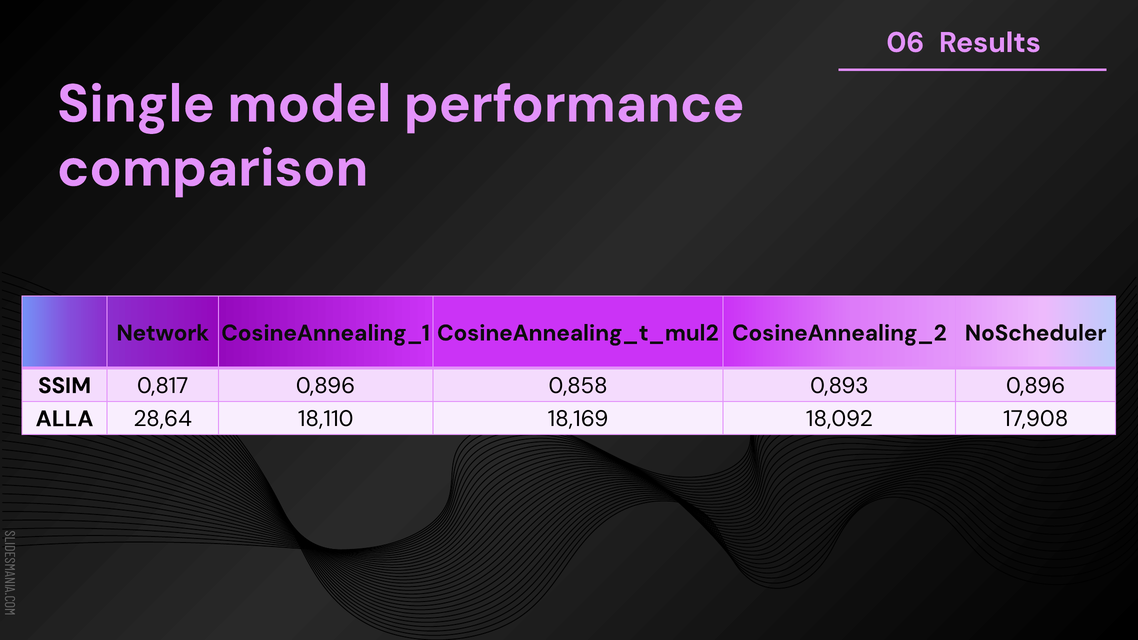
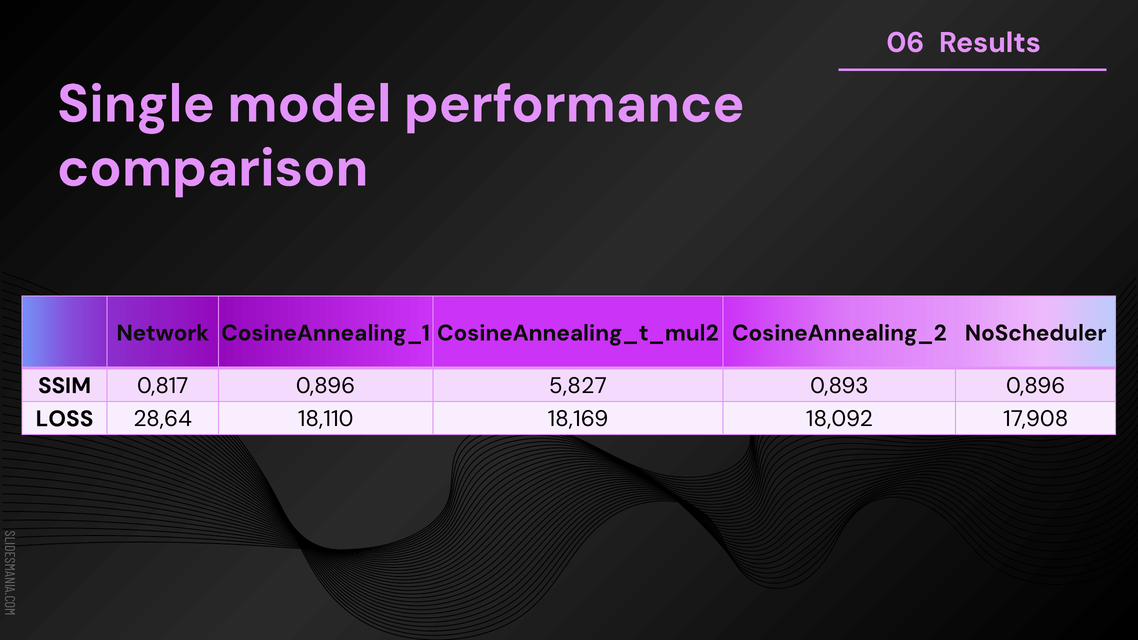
0,858: 0,858 -> 5,827 (578, 386)
ALLA: ALLA -> LOSS (65, 419)
